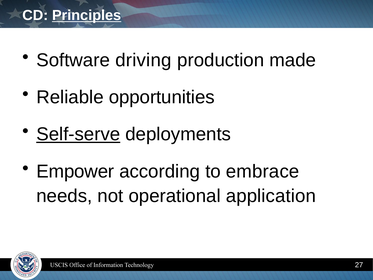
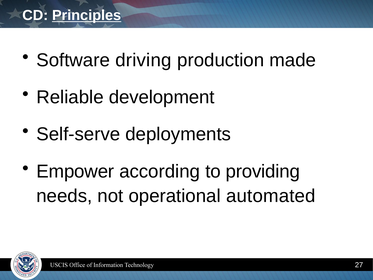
opportunities: opportunities -> development (162, 97)
Self-serve underline: present -> none (78, 134)
embrace: embrace -> providing (263, 171)
application: application -> automated (271, 196)
